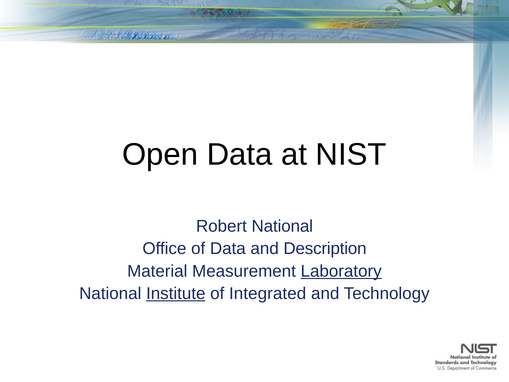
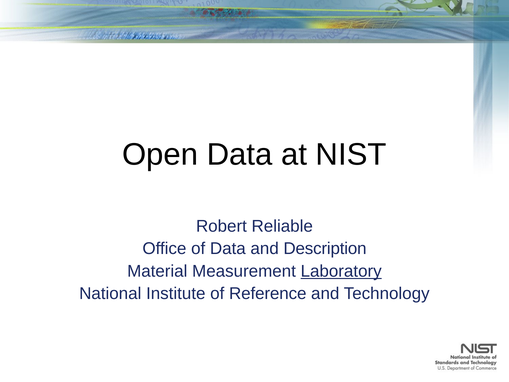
Robert National: National -> Reliable (282, 226)
Institute underline: present -> none (176, 293)
Integrated: Integrated -> Reference (268, 293)
